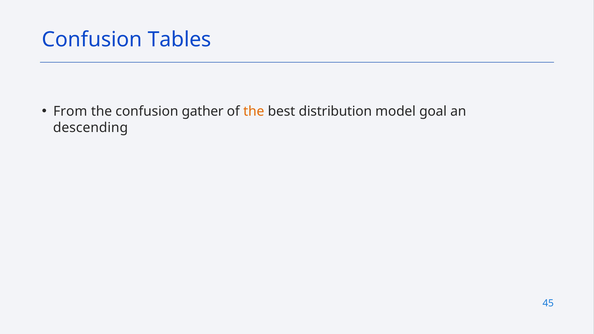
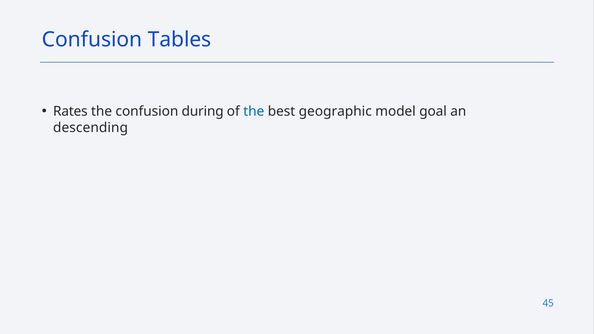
From: From -> Rates (70, 112)
gather: gather -> during (203, 112)
the colour: orange -> blue (254, 112)
distribution: distribution -> geographic (335, 112)
